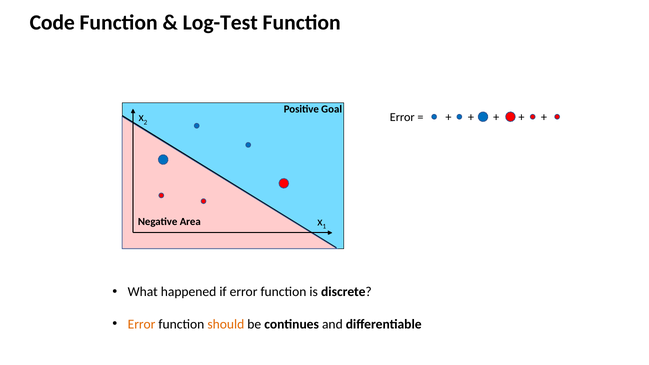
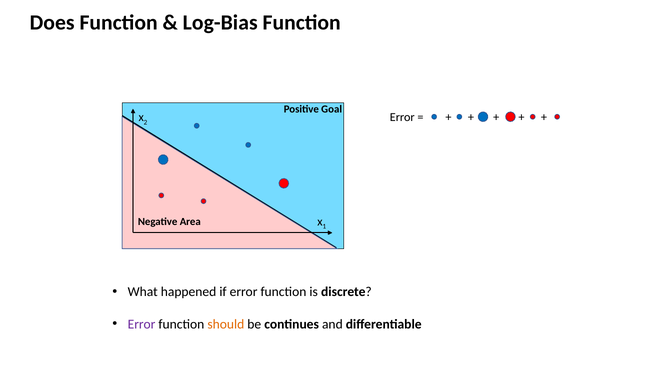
Code: Code -> Does (52, 23)
Log-Test: Log-Test -> Log-Bias (220, 23)
Error colour: orange -> purple (142, 324)
